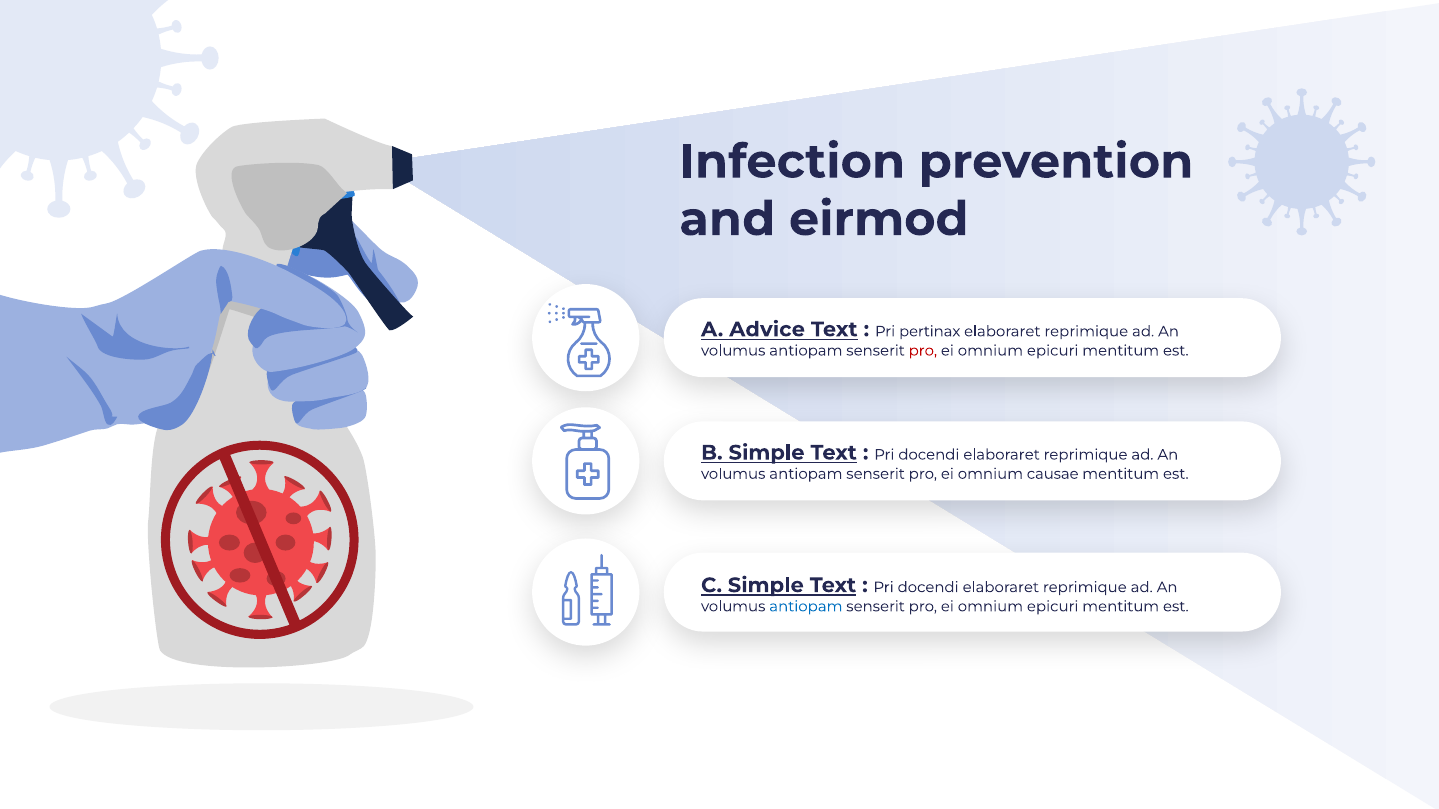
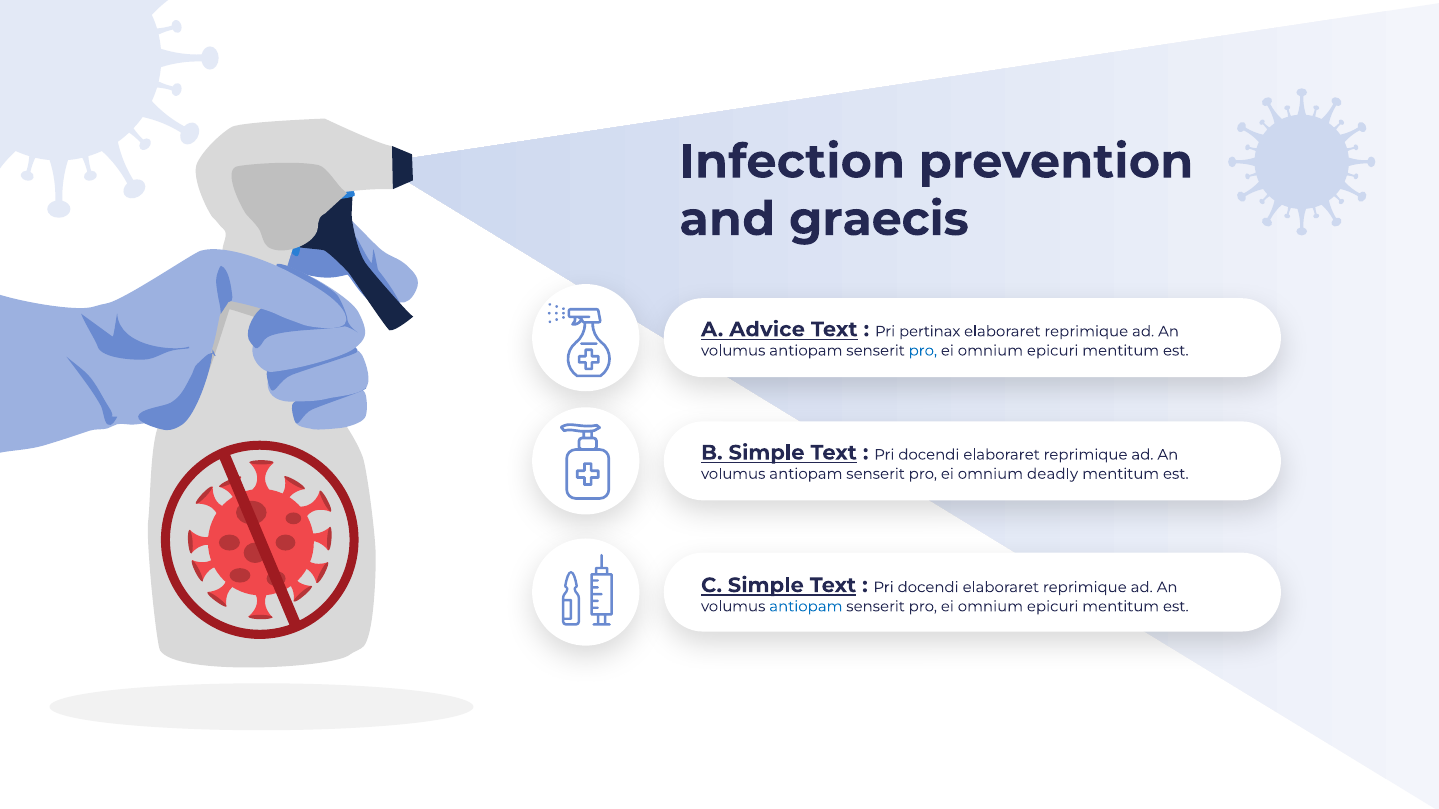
eirmod: eirmod -> graecis (879, 219)
pro colour: red -> blue (923, 351)
causae: causae -> deadly (1053, 474)
